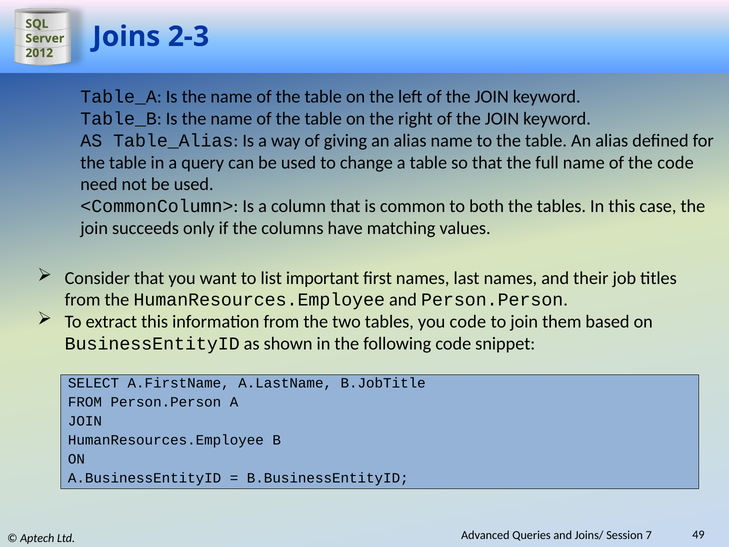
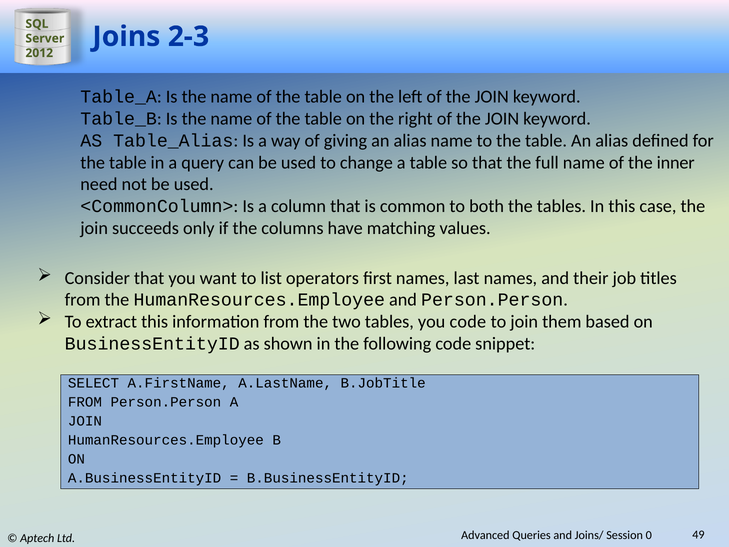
the code: code -> inner (676, 162)
important: important -> operators (322, 278)
7: 7 -> 0 (649, 535)
